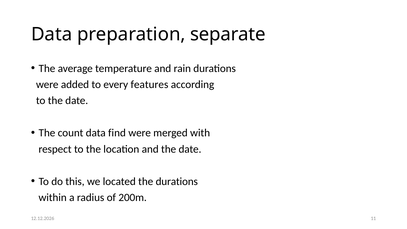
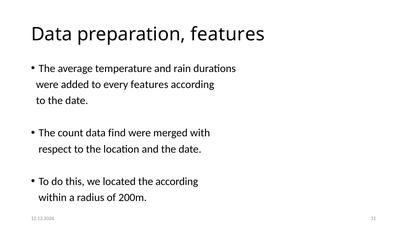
preparation separate: separate -> features (228, 34)
the durations: durations -> according (177, 181)
